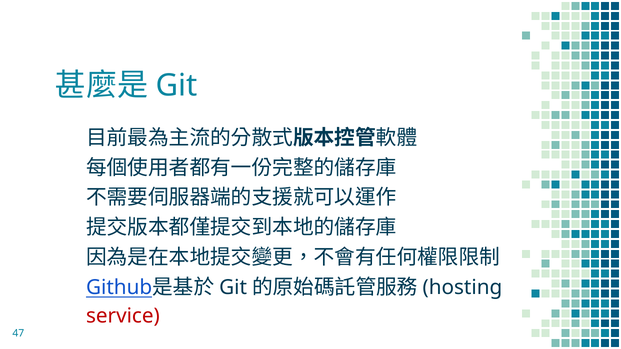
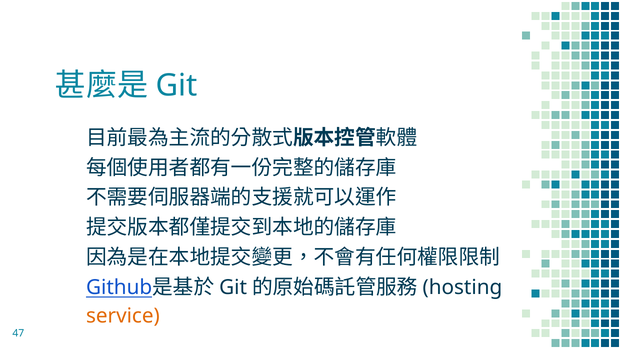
service colour: red -> orange (123, 316)
